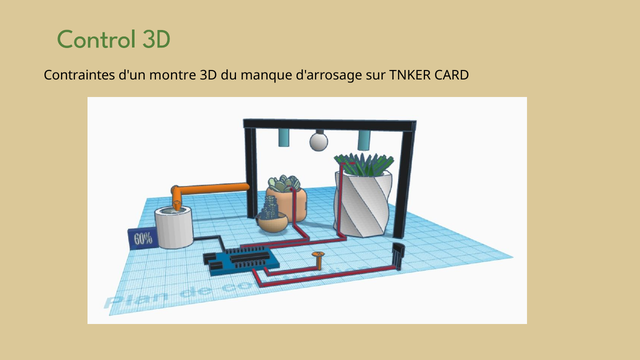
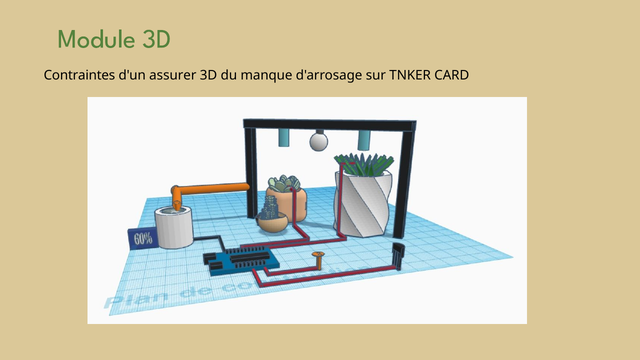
Control: Control -> Module (97, 39)
montre: montre -> assurer (173, 75)
